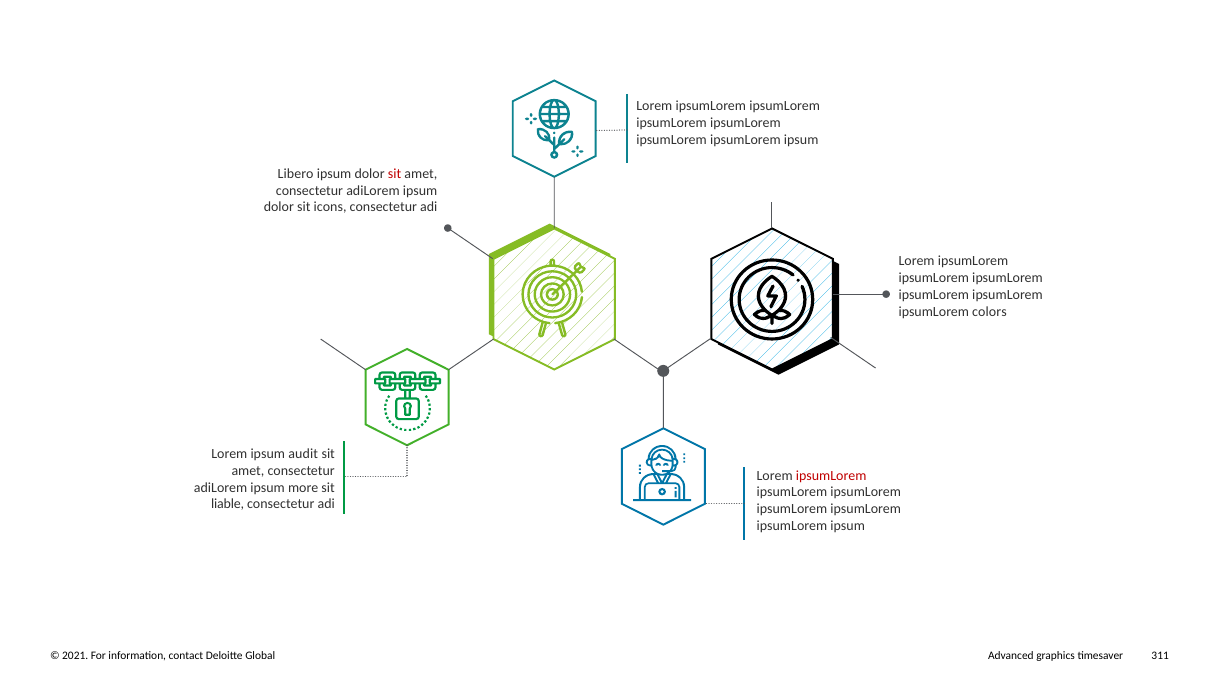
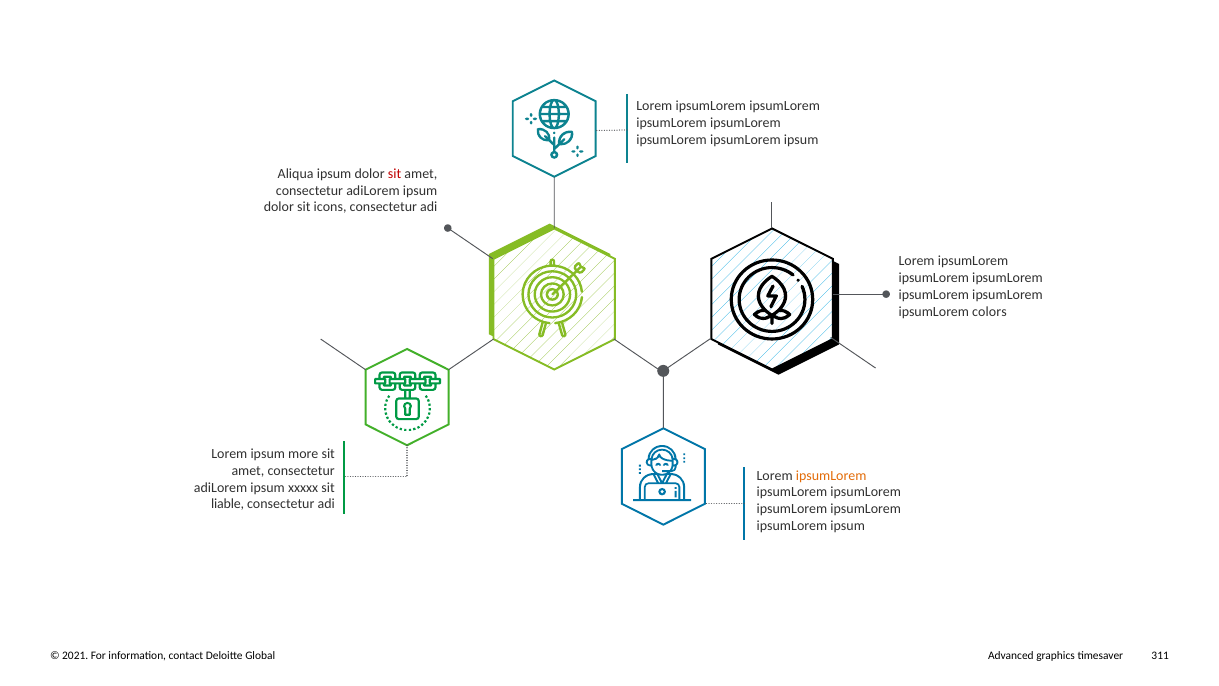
Libero: Libero -> Aliqua (296, 174)
audit: audit -> more (303, 454)
ipsumLorem colour: red -> orange (831, 475)
more: more -> xxxxx (303, 487)
